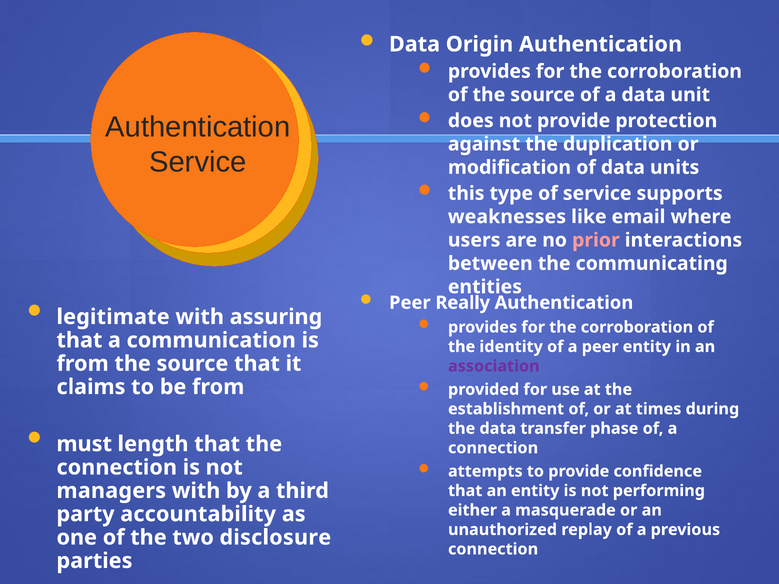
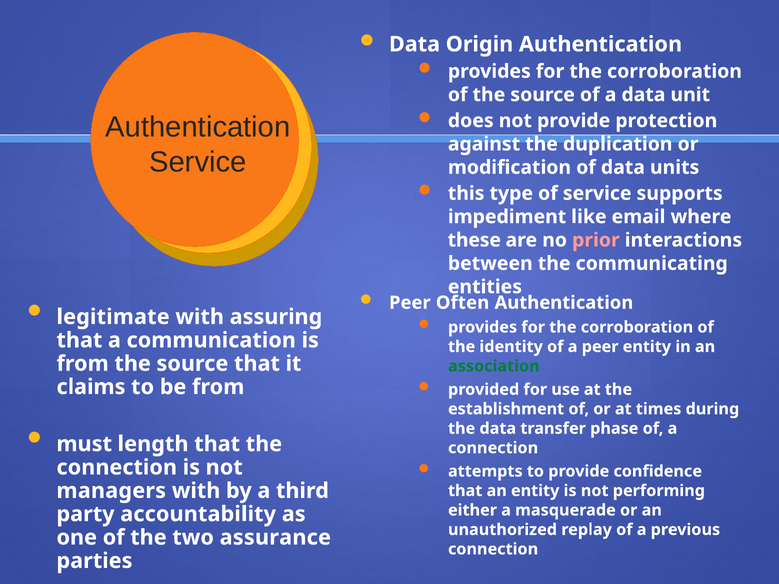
weaknesses: weaknesses -> impediment (507, 217)
users: users -> these (474, 240)
Really: Really -> Often (463, 303)
association colour: purple -> green (494, 366)
disclosure: disclosure -> assurance (275, 538)
